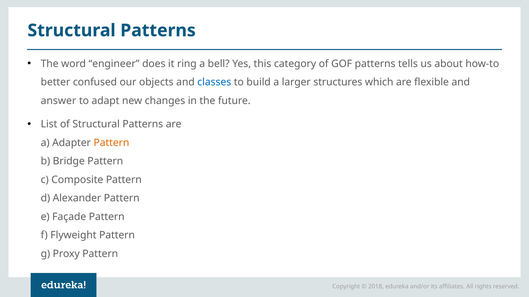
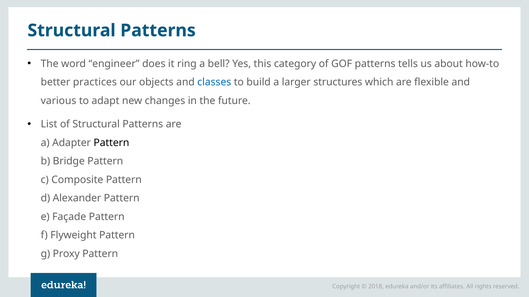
confused: confused -> practices (95, 82)
answer: answer -> various (59, 101)
Pattern colour: orange -> black (111, 143)
